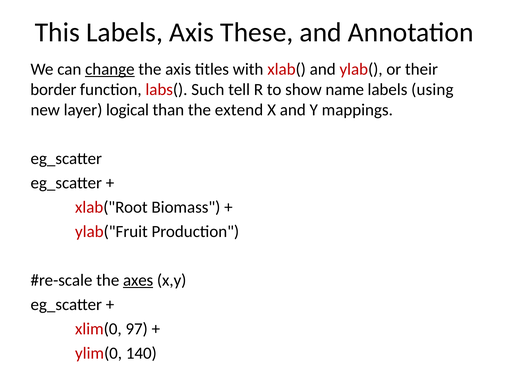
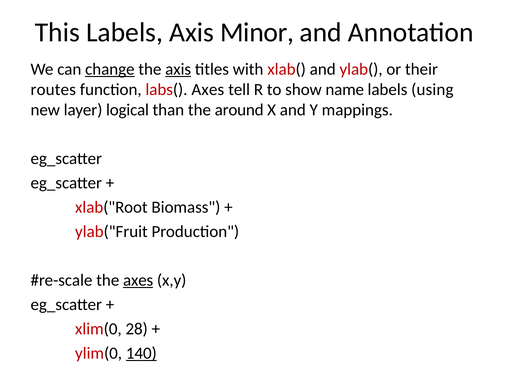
These: These -> Minor (257, 32)
axis underline: none -> present (178, 69)
border: border -> routes (53, 89)
labs( Such: Such -> Axes (208, 89)
extend: extend -> around (239, 110)
97: 97 -> 28 (137, 329)
140 underline: none -> present (141, 353)
